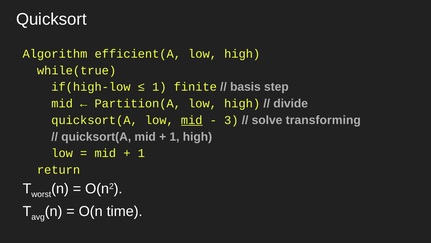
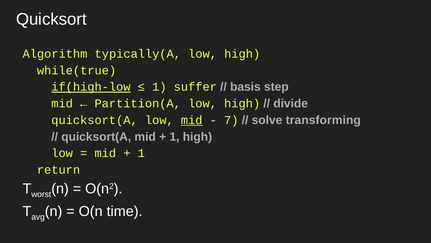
efficient(A: efficient(A -> typically(A (138, 54)
if(high-low underline: none -> present (91, 87)
finite: finite -> suffer (195, 87)
3: 3 -> 7 (231, 120)
